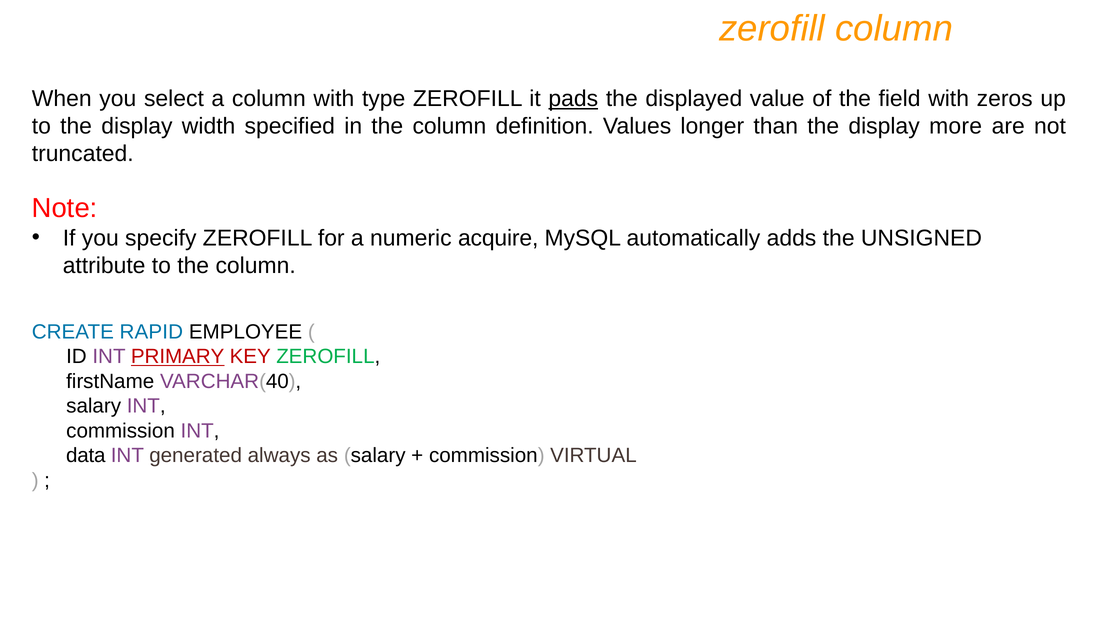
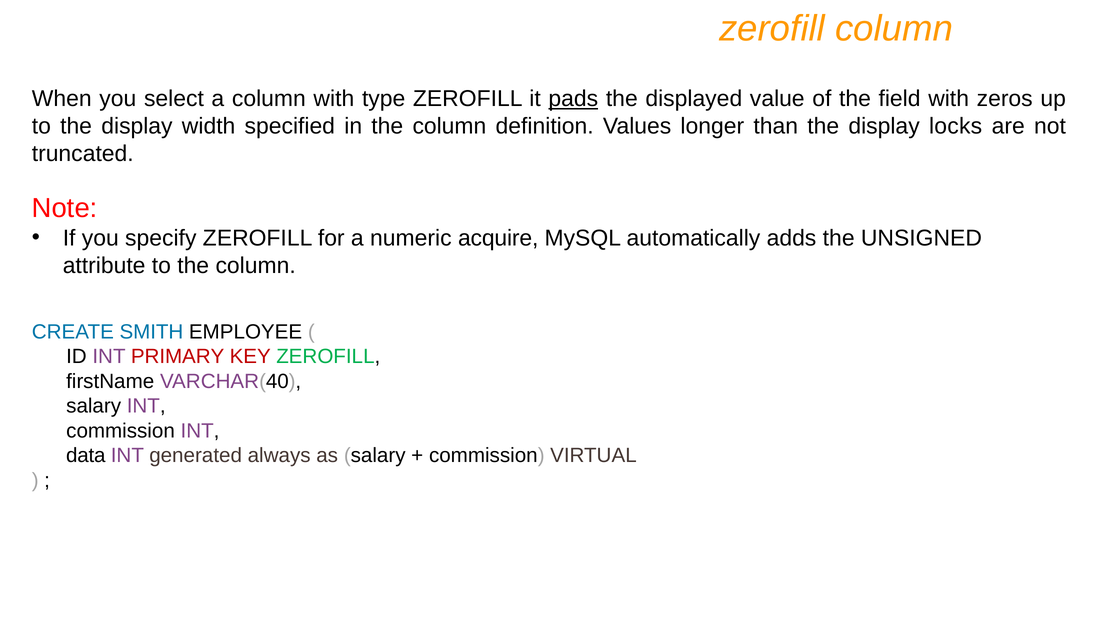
more: more -> locks (956, 126)
RAPID: RAPID -> SMITH (151, 332)
PRIMARY underline: present -> none (178, 357)
